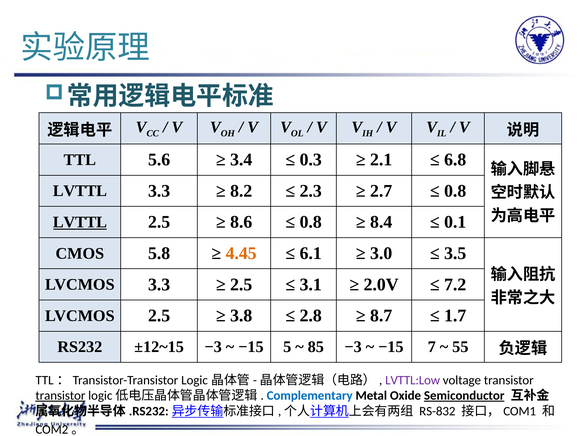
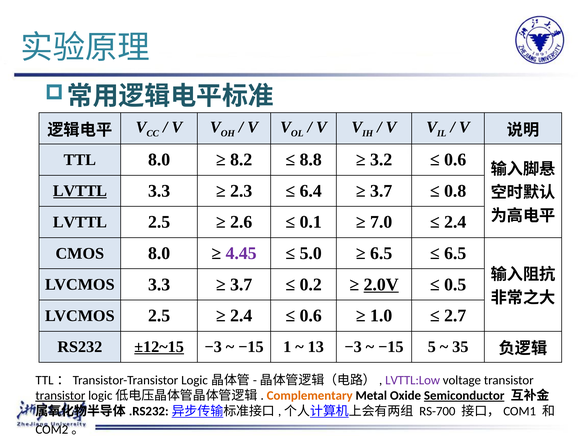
TTL 5.6: 5.6 -> 8.0 (159, 160)
3.4: 3.4 -> 8.2 (241, 160)
0.3: 0.3 -> 8.8 (311, 160)
2.1: 2.1 -> 3.2 (381, 160)
6.8: 6.8 -> 0.6 (455, 160)
LVTTL underline: none -> present (80, 191)
8.2: 8.2 -> 2.3 (241, 191)
2.3: 2.3 -> 6.4 (311, 191)
2.7: 2.7 -> 3.7 (381, 191)
LVTTL underline: present -> none (80, 222)
8.6: 8.6 -> 2.6 (241, 222)
0.8: 0.8 -> 0.1 (311, 222)
8.4: 8.4 -> 7.0 (381, 222)
0.1: 0.1 -> 2.4 (455, 222)
CMOS 5.8: 5.8 -> 8.0 (159, 254)
4.45 colour: orange -> purple (241, 254)
6.1: 6.1 -> 5.0 (311, 254)
3.0: 3.0 -> 6.5 (381, 254)
3.5: 3.5 -> 6.5 (455, 254)
2.5: 2.5 -> 3.7 (241, 285)
3.1: 3.1 -> 0.2 (311, 285)
2.0V underline: none -> present (381, 285)
7.2: 7.2 -> 0.5 (455, 285)
3.8: 3.8 -> 2.4 (241, 316)
2.8: 2.8 -> 0.6 (311, 316)
8.7: 8.7 -> 1.0 (381, 316)
1.7: 1.7 -> 2.7 (455, 316)
±12~15 underline: none -> present (159, 347)
5: 5 -> 1 (287, 347)
85: 85 -> 13 (316, 347)
7: 7 -> 5 (432, 347)
55: 55 -> 35 (460, 347)
Complementary colour: blue -> orange (310, 396)
RS-832: RS-832 -> RS-700 (437, 412)
